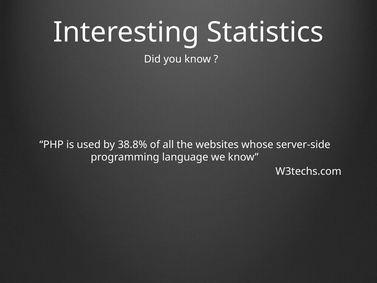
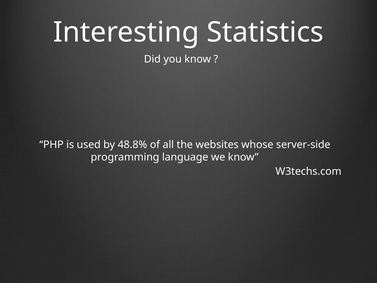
38.8%: 38.8% -> 48.8% (132, 144)
